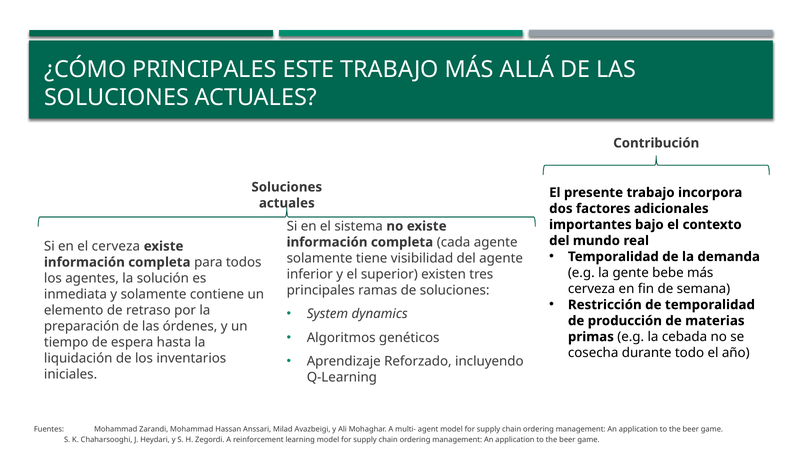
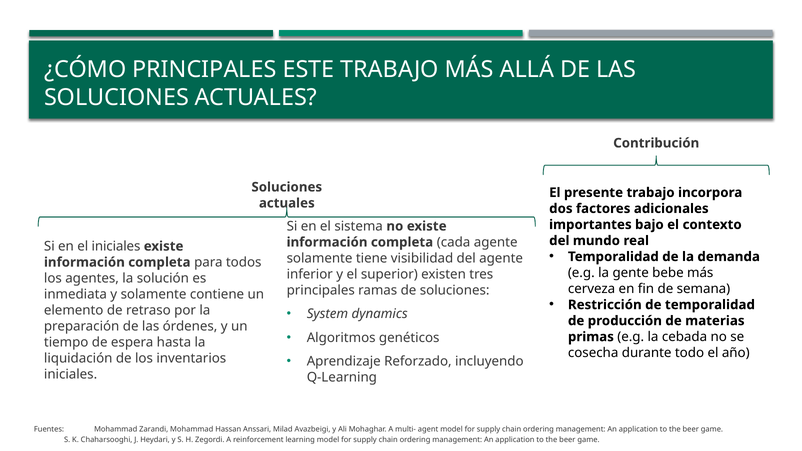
el cerveza: cerveza -> iniciales (116, 246)
